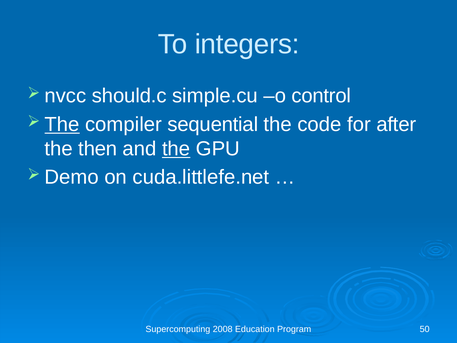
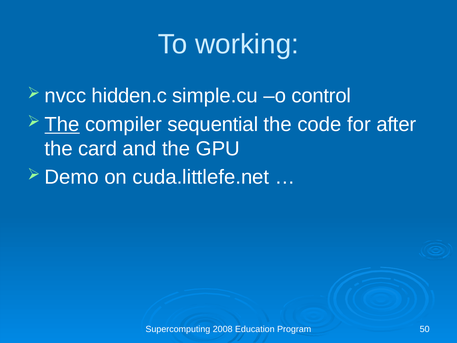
integers: integers -> working (247, 44)
should.c: should.c -> hidden.c (129, 96)
then: then -> card (98, 149)
the underline: present -> none (176, 149)
